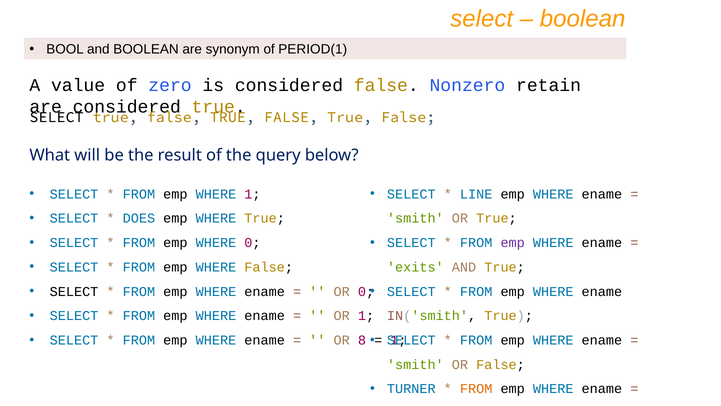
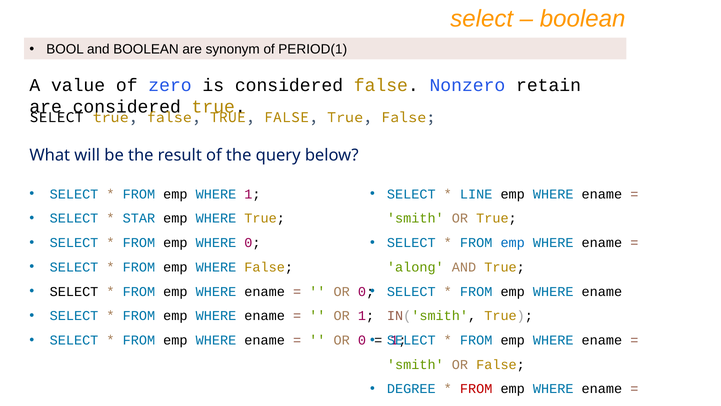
DOES: DOES -> STAR (139, 218)
emp colour: purple -> blue (513, 243)
exits: exits -> along (415, 267)
8: 8 -> 0 (362, 340)
TURNER: TURNER -> DEGREE (411, 389)
FROM colour: orange -> red (476, 389)
